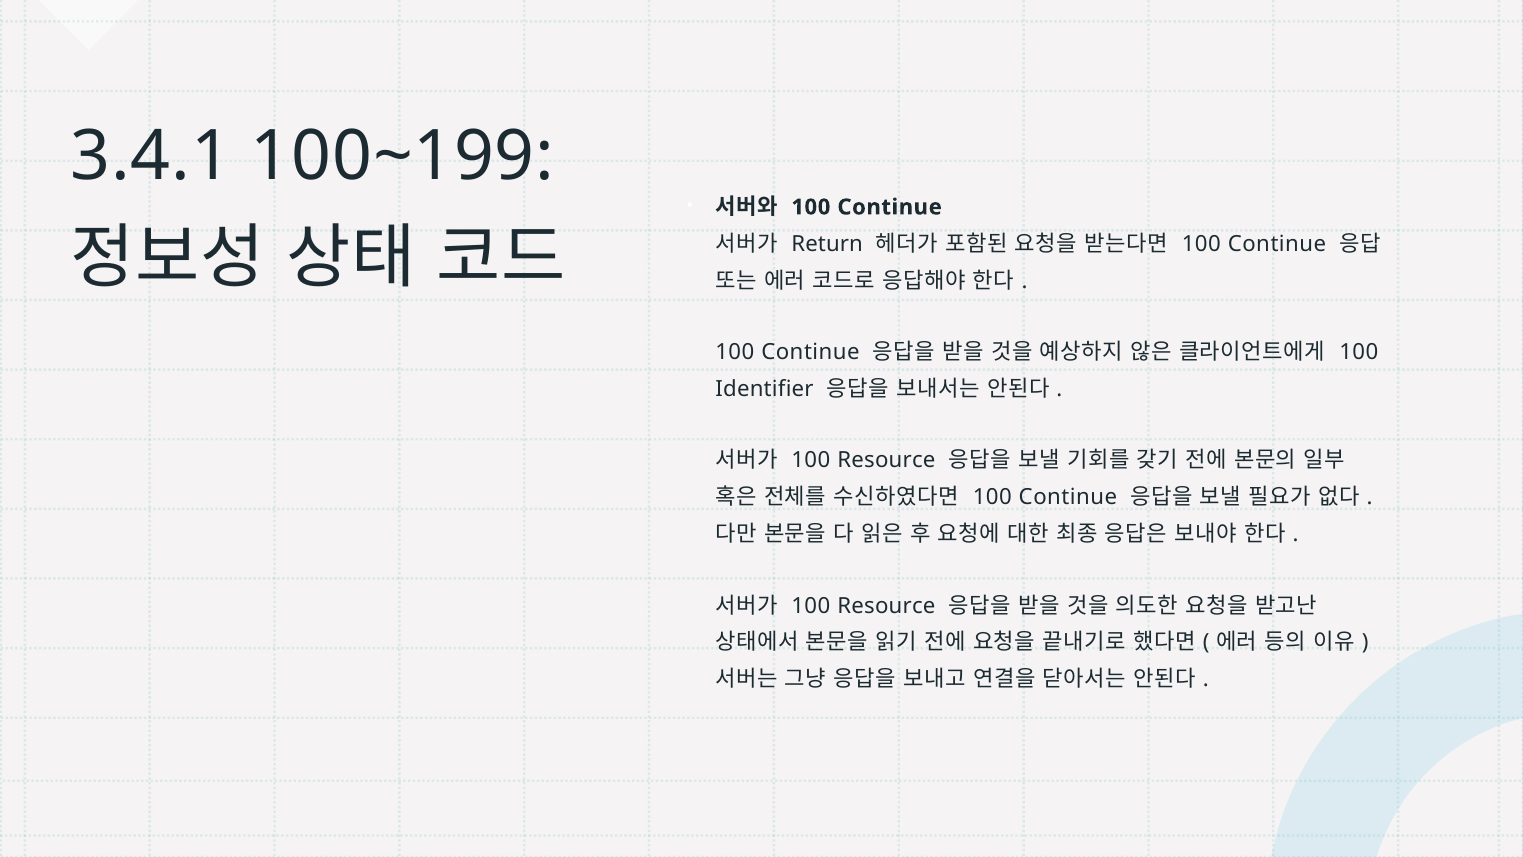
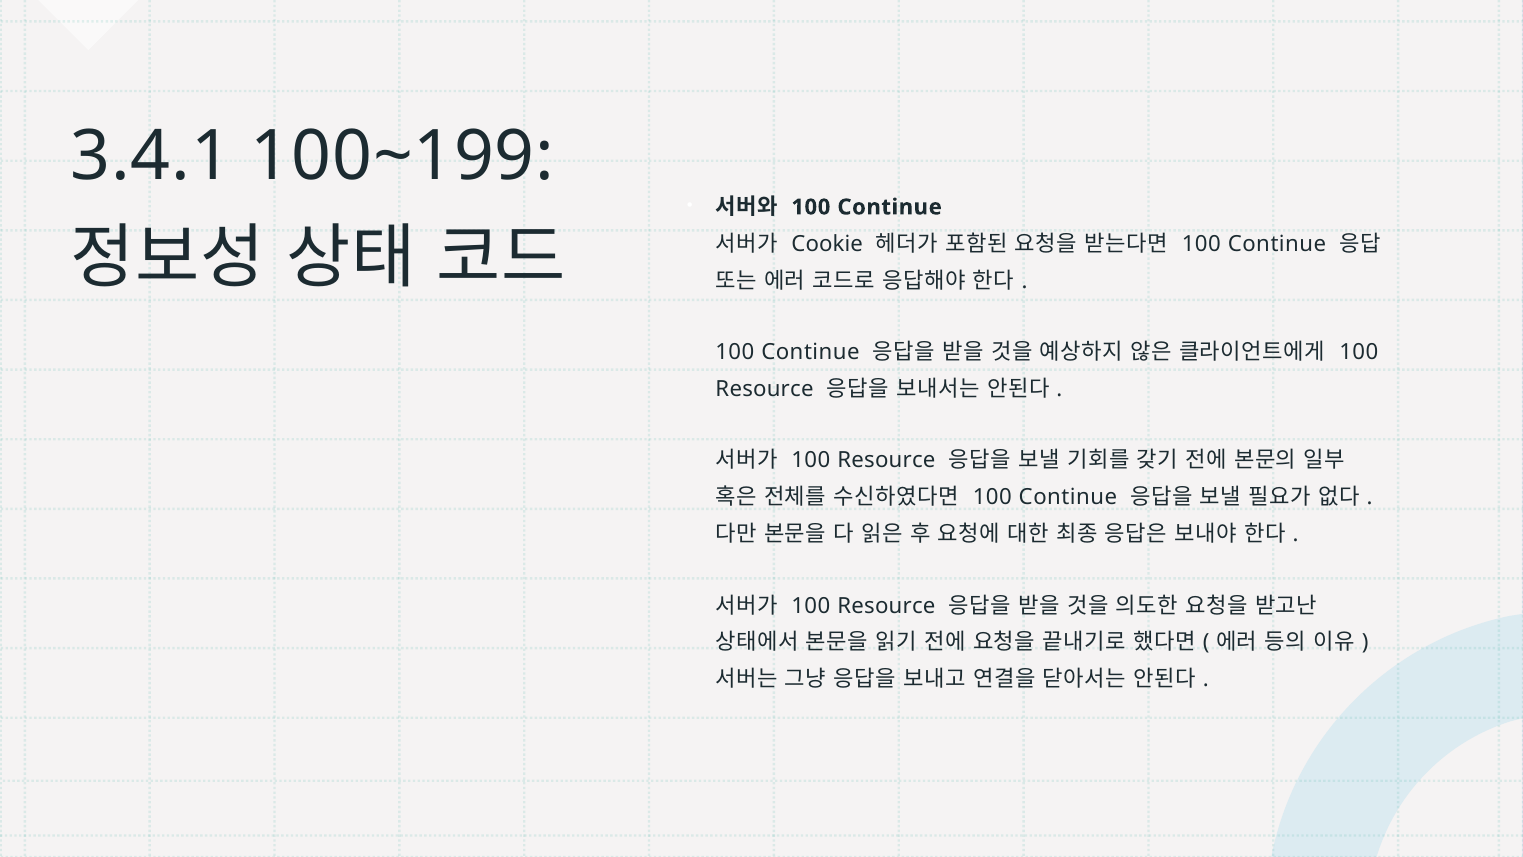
Return: Return -> Cookie (827, 244)
Identifier: Identifier -> Resource (765, 389)
